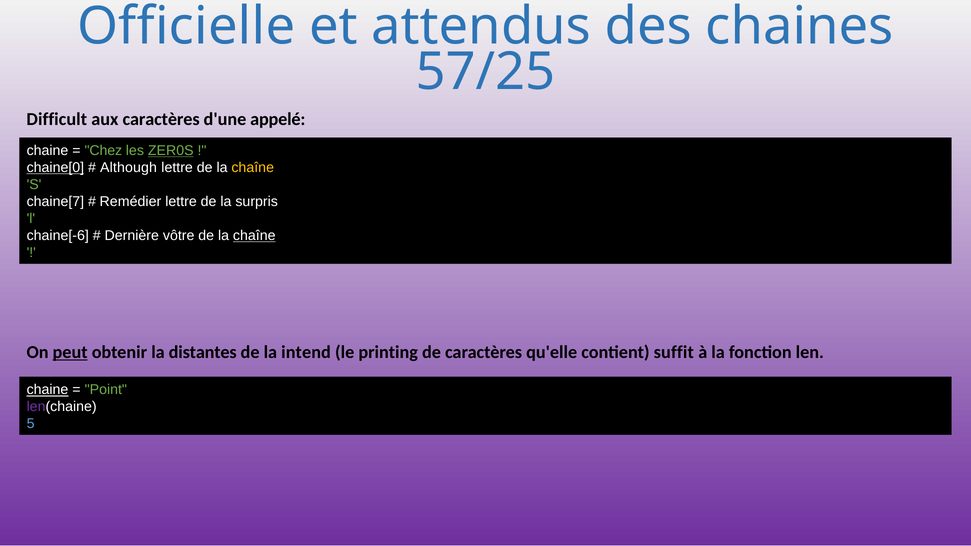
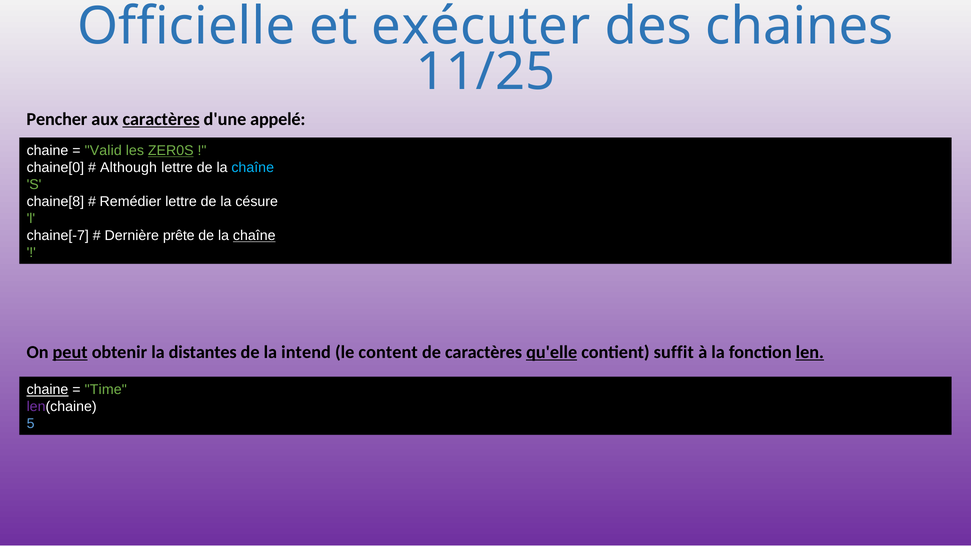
attendus: attendus -> exécuter (481, 26)
57/25: 57/25 -> 11/25 (486, 72)
Difficult: Difficult -> Pencher (57, 119)
caractères underline: none -> present (161, 119)
Chez: Chez -> Valid (103, 151)
chaine[0 underline: present -> none (55, 168)
chaîne colour: yellow -> light blue (253, 168)
chaine[7: chaine[7 -> chaine[8 (55, 202)
surpris: surpris -> césure (257, 202)
chaine[-6: chaine[-6 -> chaine[-7 (58, 236)
vôtre: vôtre -> prête (179, 236)
printing: printing -> content (388, 352)
qu'elle underline: none -> present (552, 352)
len underline: none -> present (810, 352)
Point: Point -> Time (106, 390)
